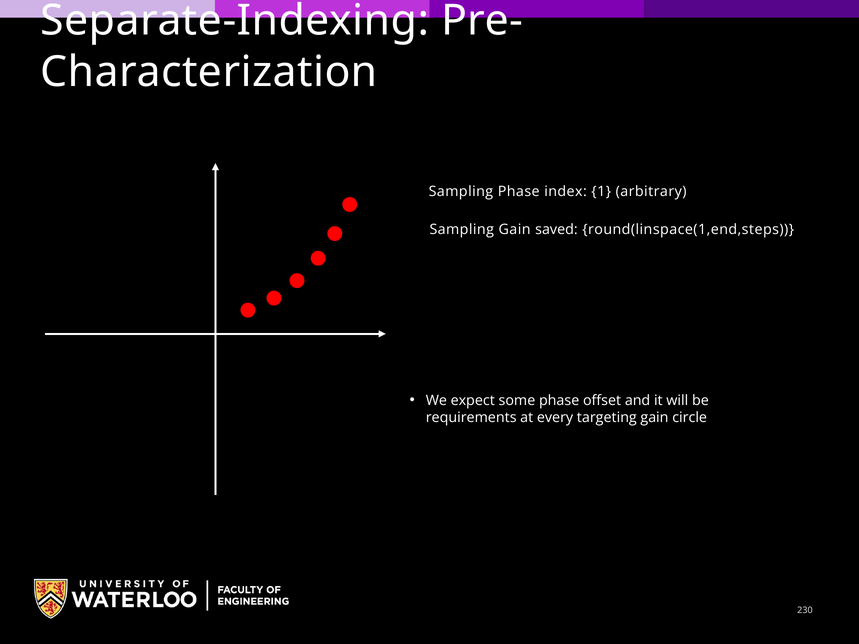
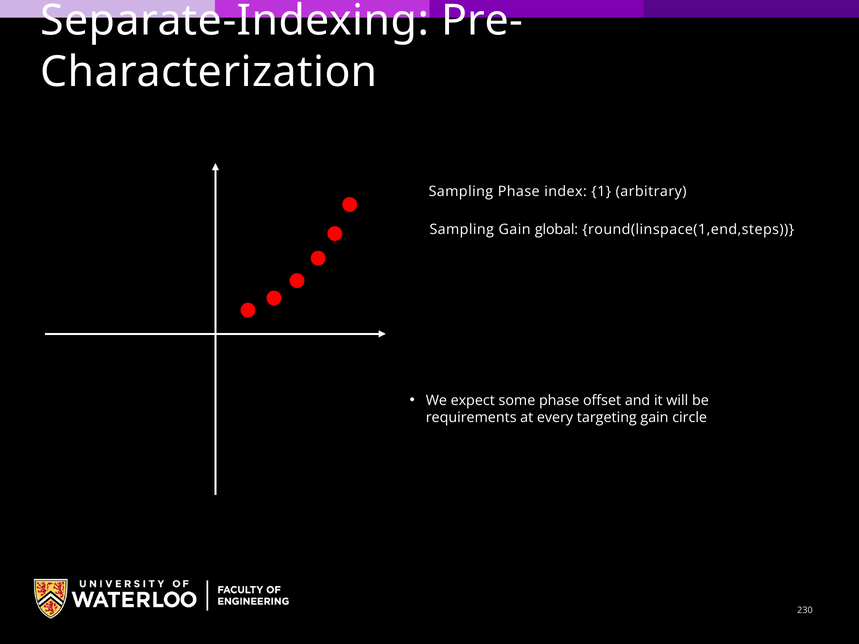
saved: saved -> global (557, 230)
